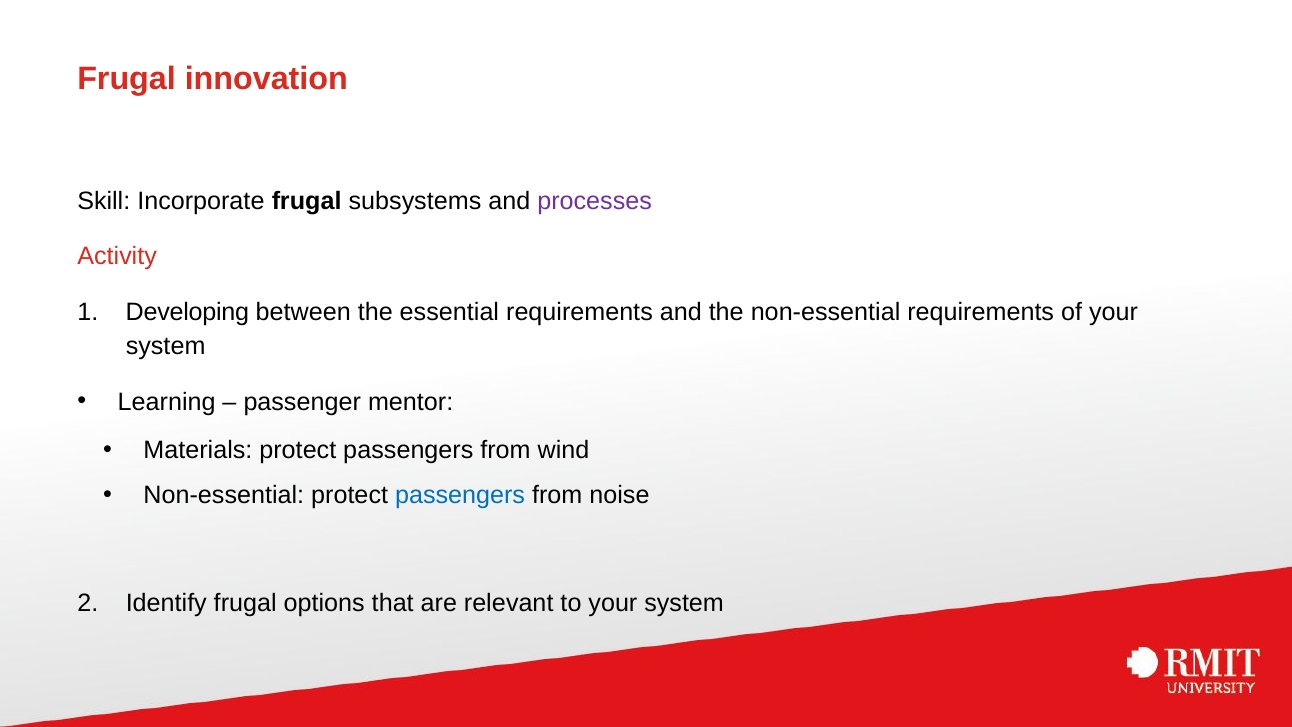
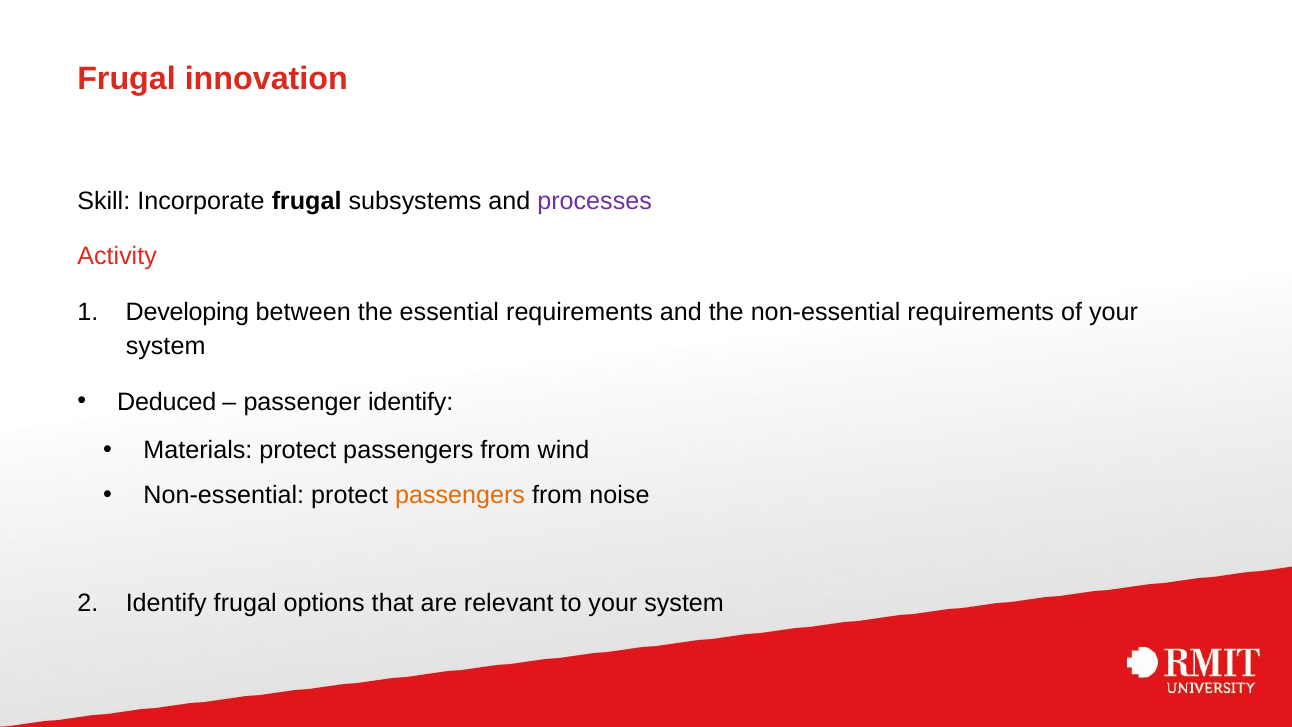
Learning: Learning -> Deduced (167, 402)
passenger mentor: mentor -> identify (411, 402)
passengers colour: blue -> orange (460, 495)
